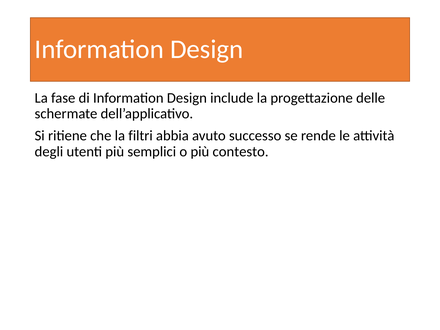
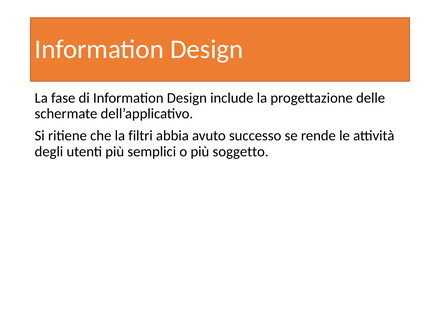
contesto: contesto -> soggetto (241, 151)
